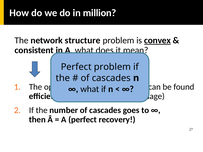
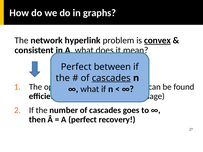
million: million -> graphs (100, 13)
structure: structure -> hyperlink (83, 40)
Perfect problem: problem -> between (112, 67)
cascades underline: none -> present (111, 78)
